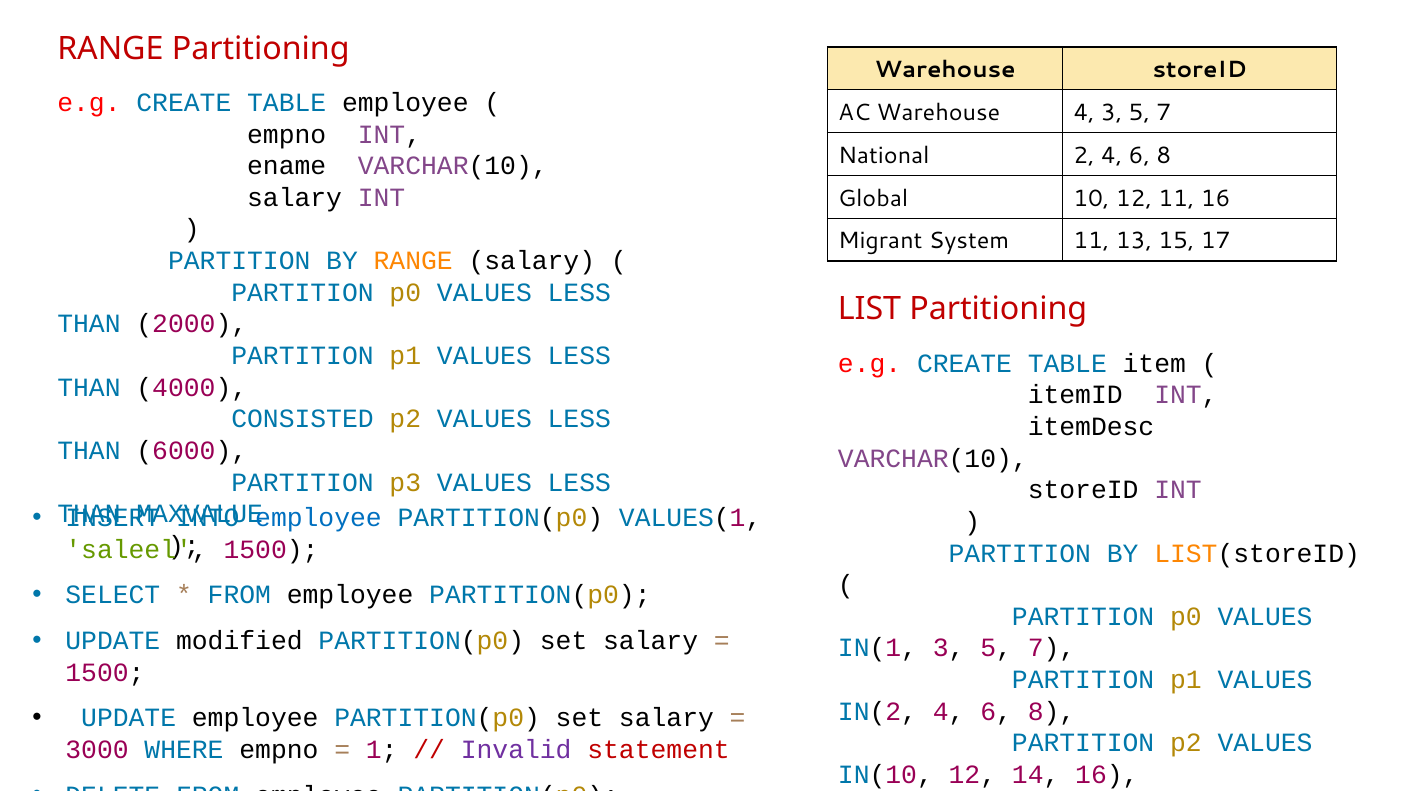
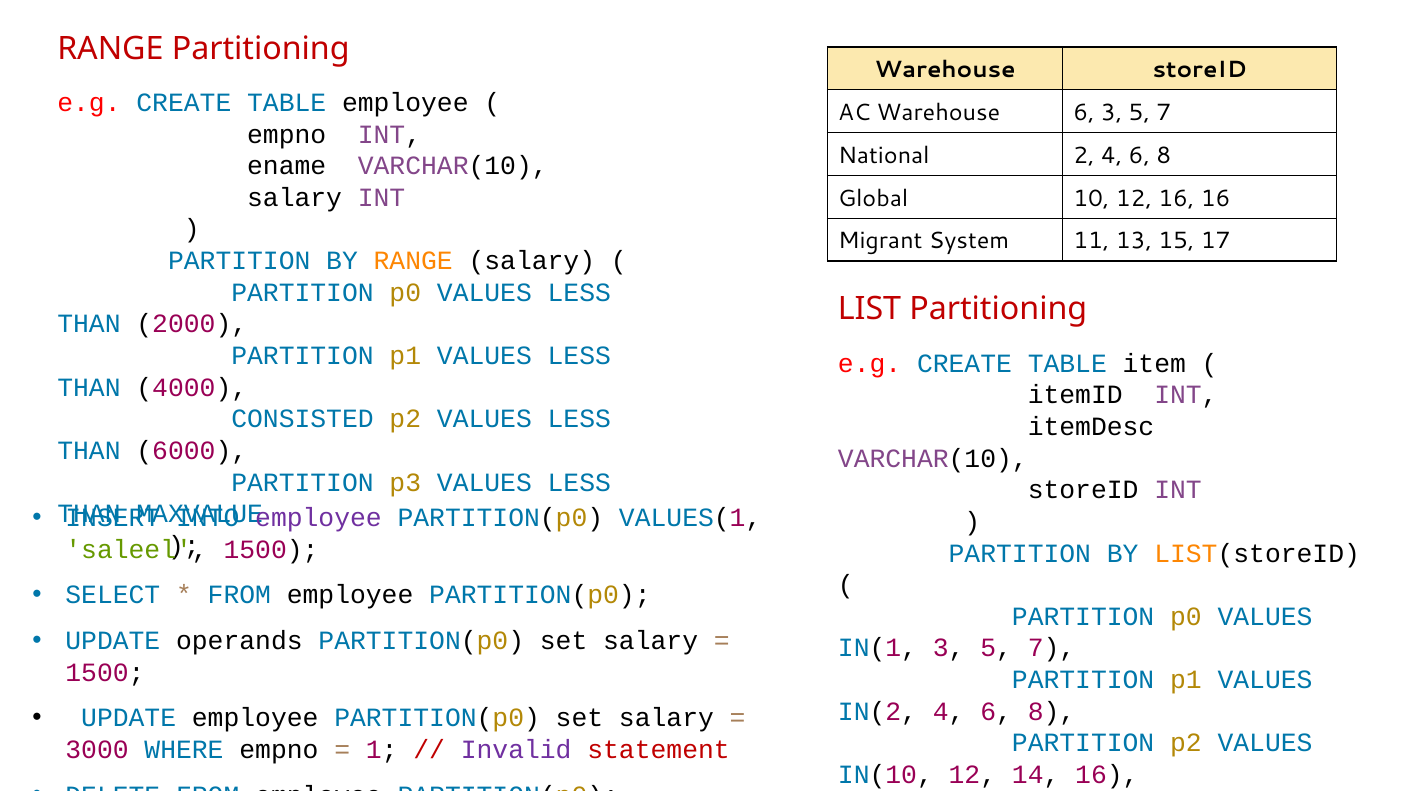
Warehouse 4: 4 -> 6 (1084, 113)
12 11: 11 -> 16 (1176, 198)
employee colour: blue -> purple (318, 518)
modified: modified -> operands (239, 641)
